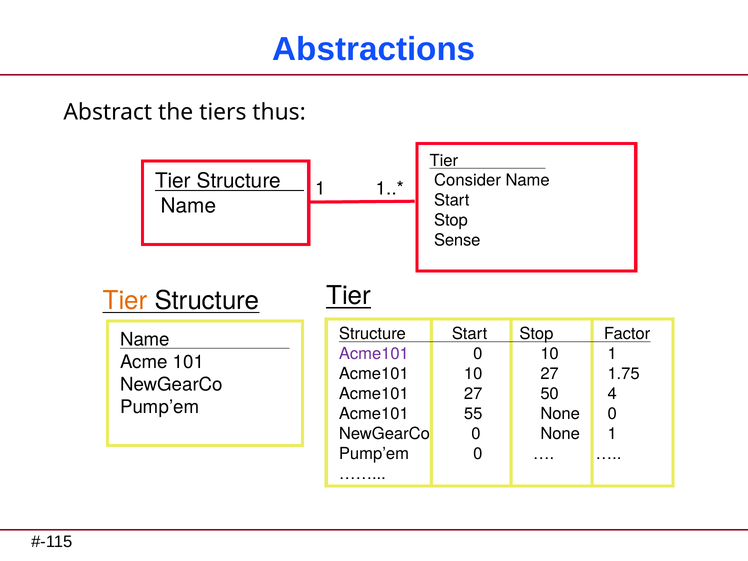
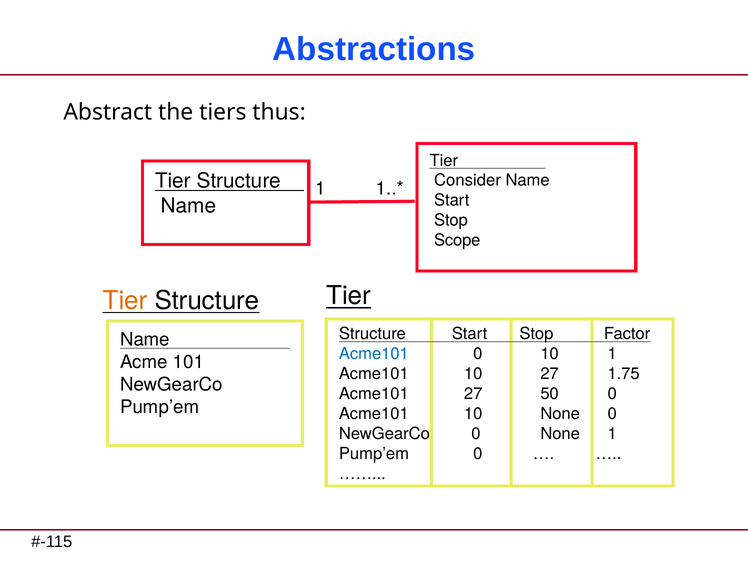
Sense: Sense -> Scope (457, 240)
Acme101 colour: purple -> blue (374, 354)
50 4: 4 -> 0 (612, 394)
55: 55 -> 10 (473, 414)
